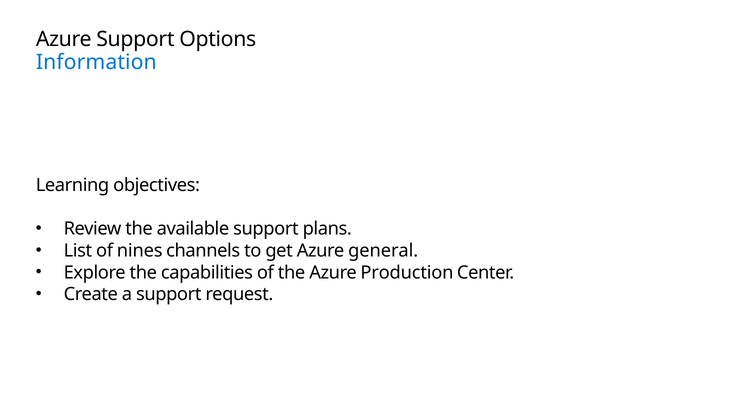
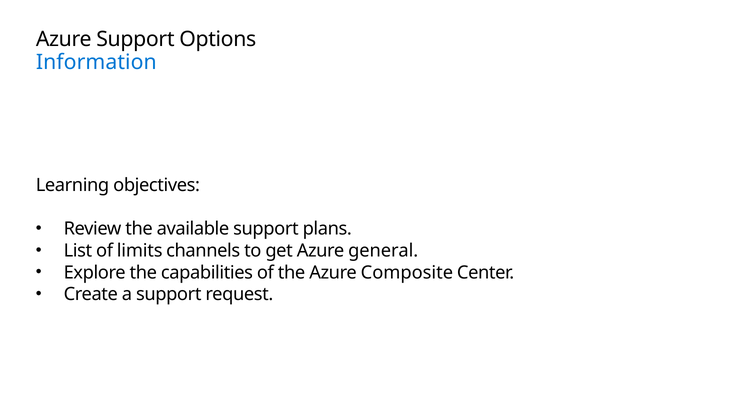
nines: nines -> limits (140, 251)
Production: Production -> Composite (407, 273)
